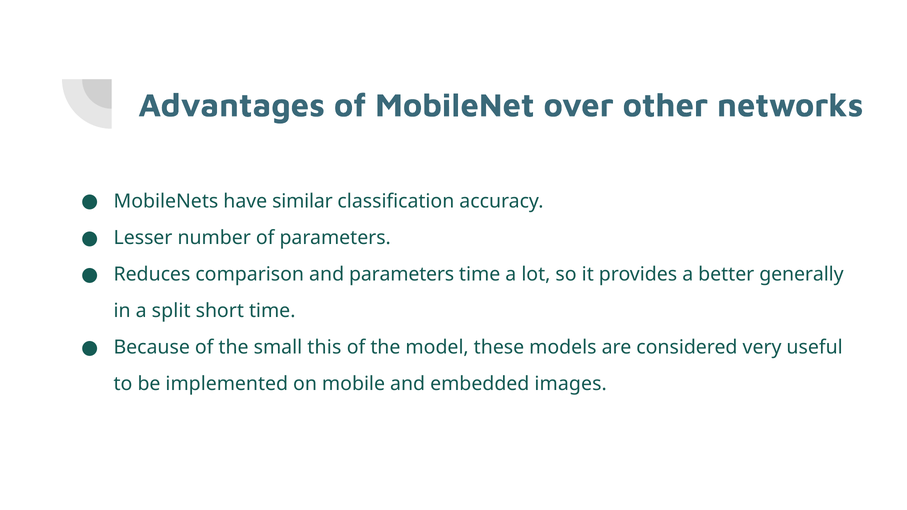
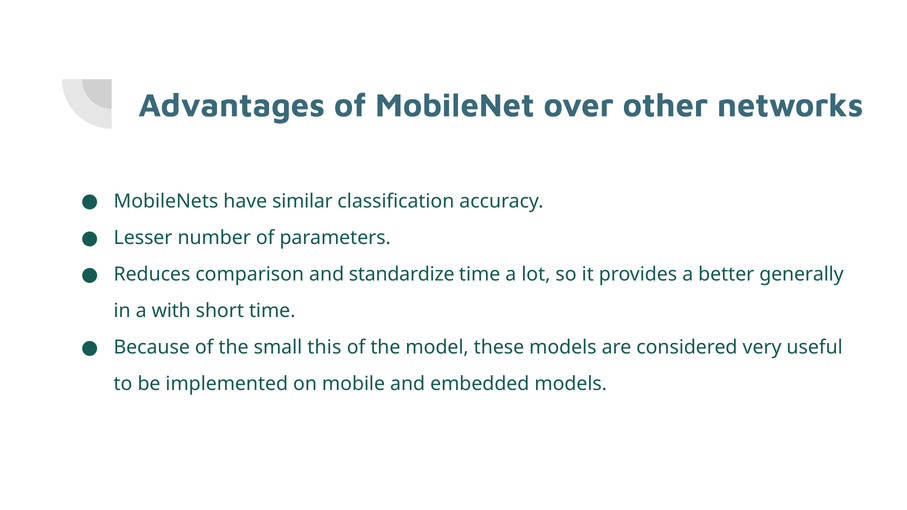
and parameters: parameters -> standardize (402, 274)
split: split -> with (171, 311)
embedded images: images -> models (571, 384)
